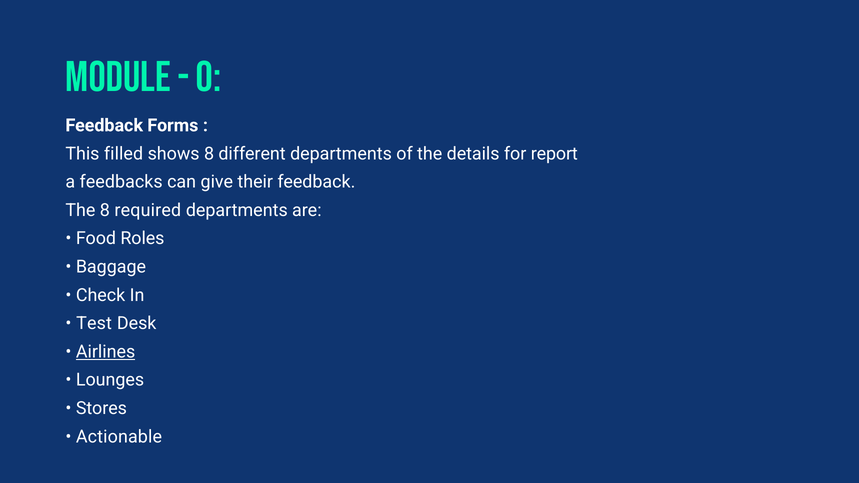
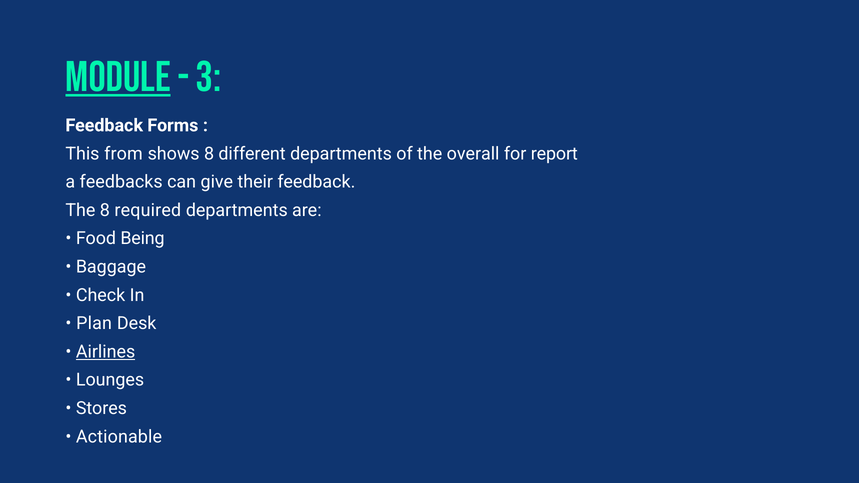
Module underline: none -> present (118, 77)
0: 0 -> 3 (209, 77)
filled: filled -> from (123, 154)
details: details -> overall (473, 154)
Roles: Roles -> Being (142, 239)
Test: Test -> Plan (94, 324)
